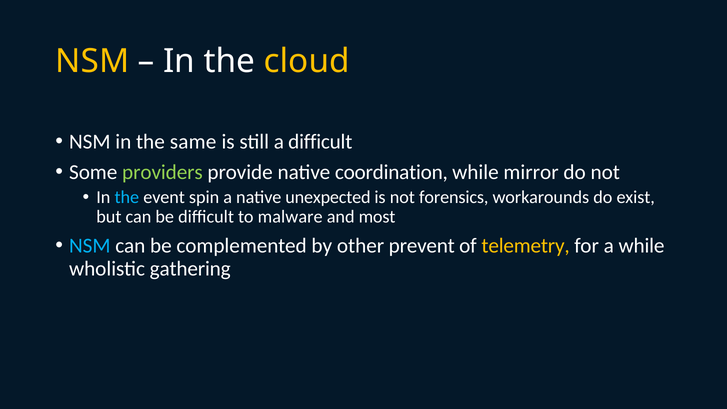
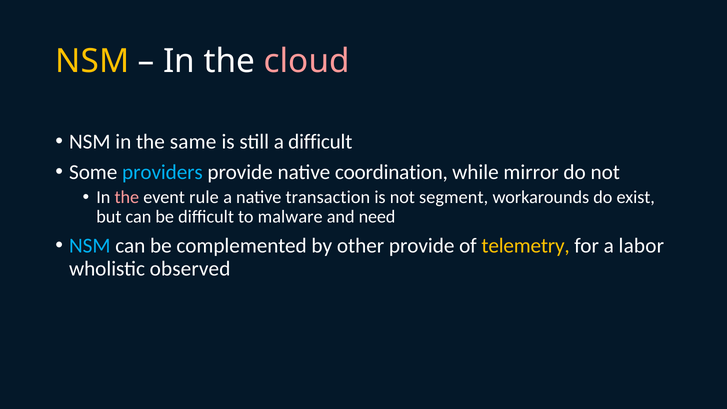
cloud colour: yellow -> pink (307, 61)
providers colour: light green -> light blue (162, 172)
the colour: light blue -> pink (127, 197)
spin: spin -> rule (204, 197)
unexpected: unexpected -> transaction (328, 197)
forensics: forensics -> segment (454, 197)
most: most -> need (377, 217)
other prevent: prevent -> provide (422, 246)
a while: while -> labor (641, 246)
gathering: gathering -> observed (190, 269)
